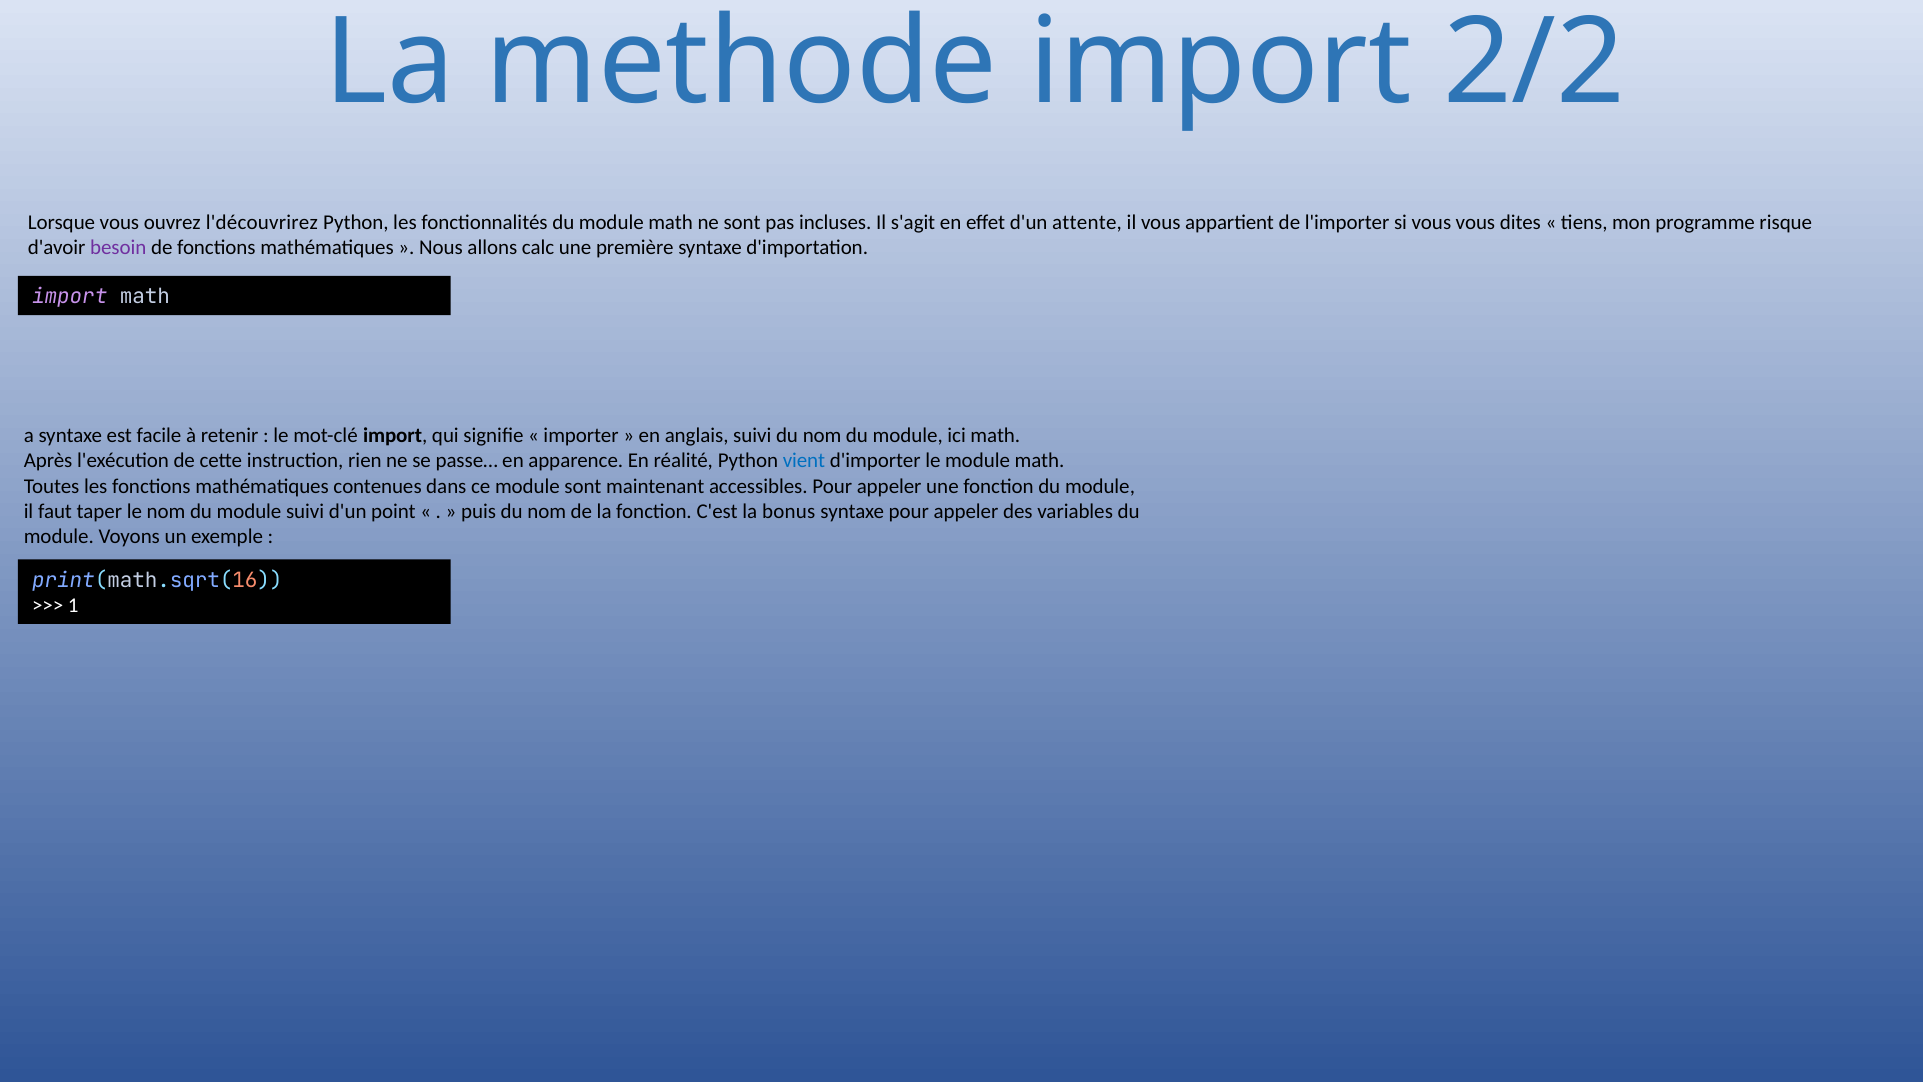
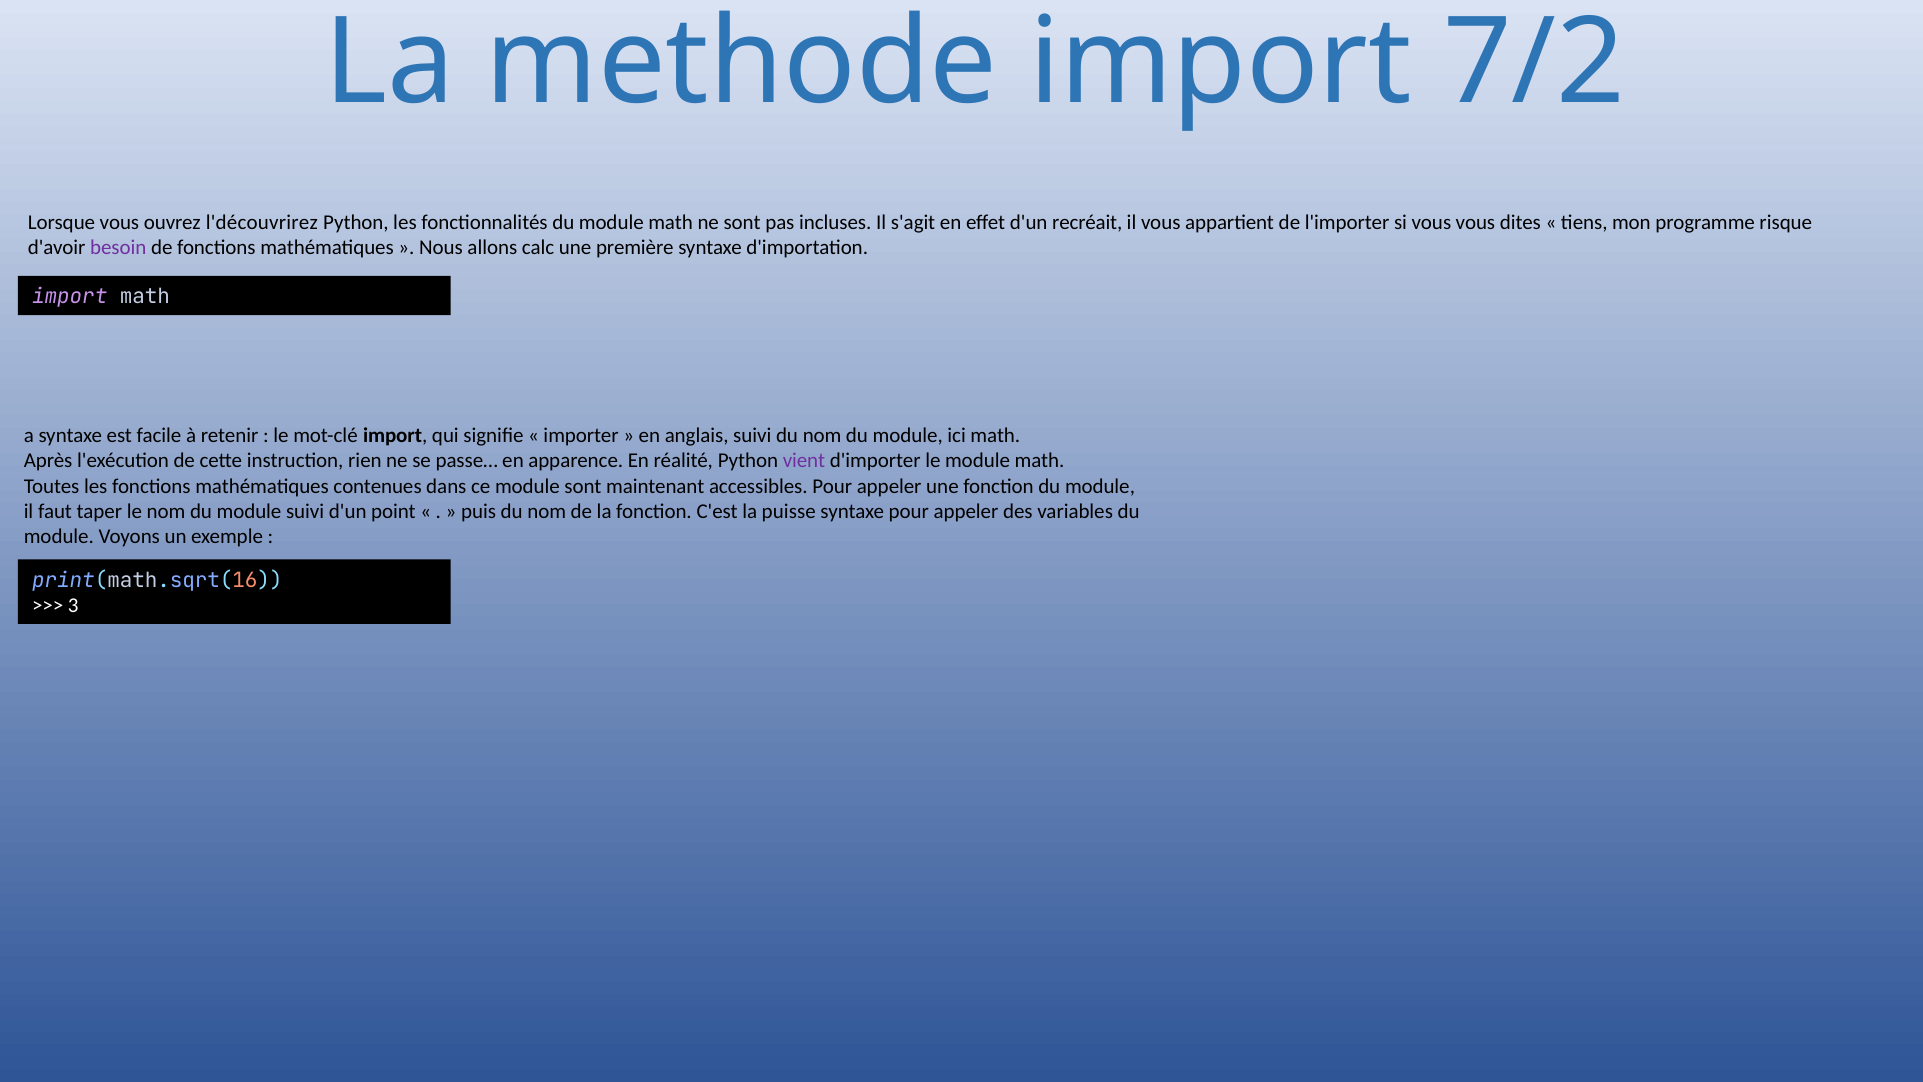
2/2: 2/2 -> 7/2 (1534, 63)
attente: attente -> recréait (1087, 222)
vient colour: blue -> purple (804, 461)
bonus: bonus -> puisse (789, 511)
1: 1 -> 3 (73, 606)
